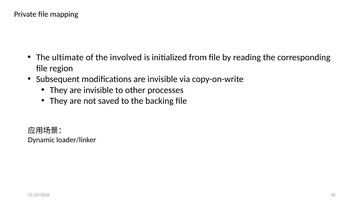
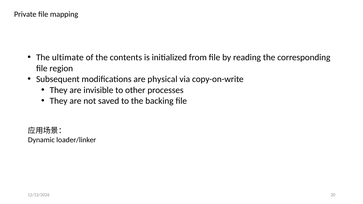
involved: involved -> contents (126, 57)
modifications are invisible: invisible -> physical (162, 79)
